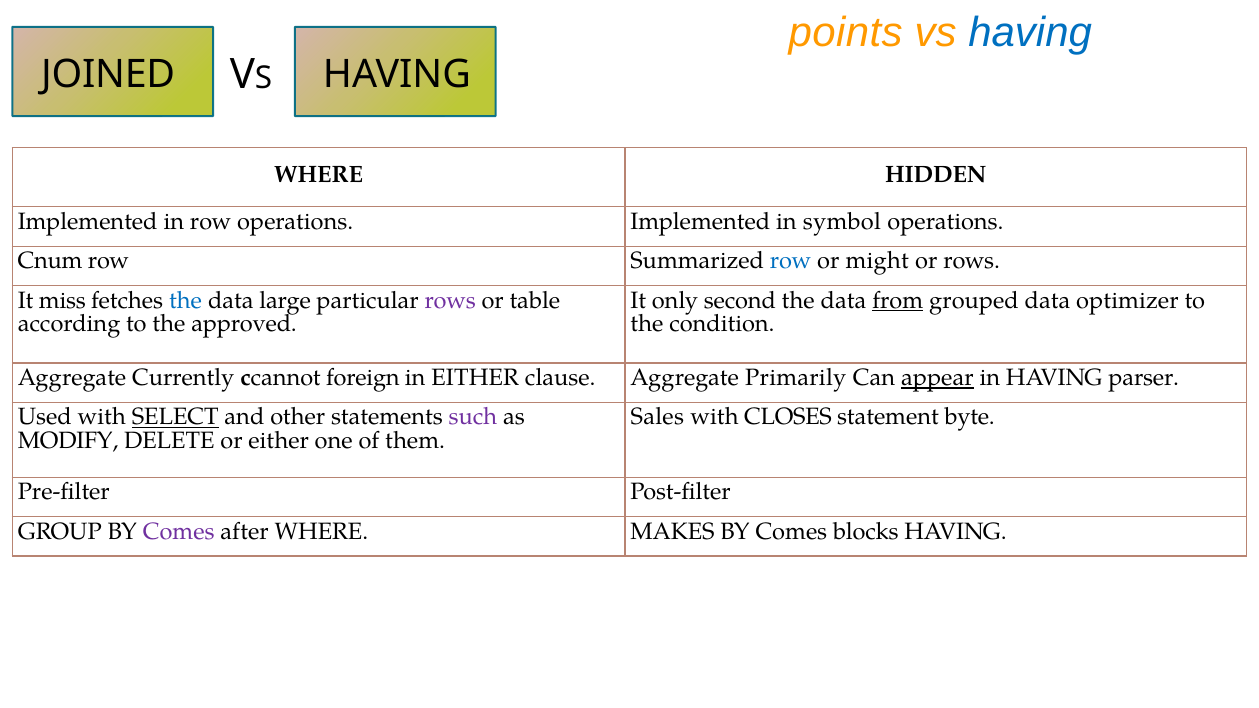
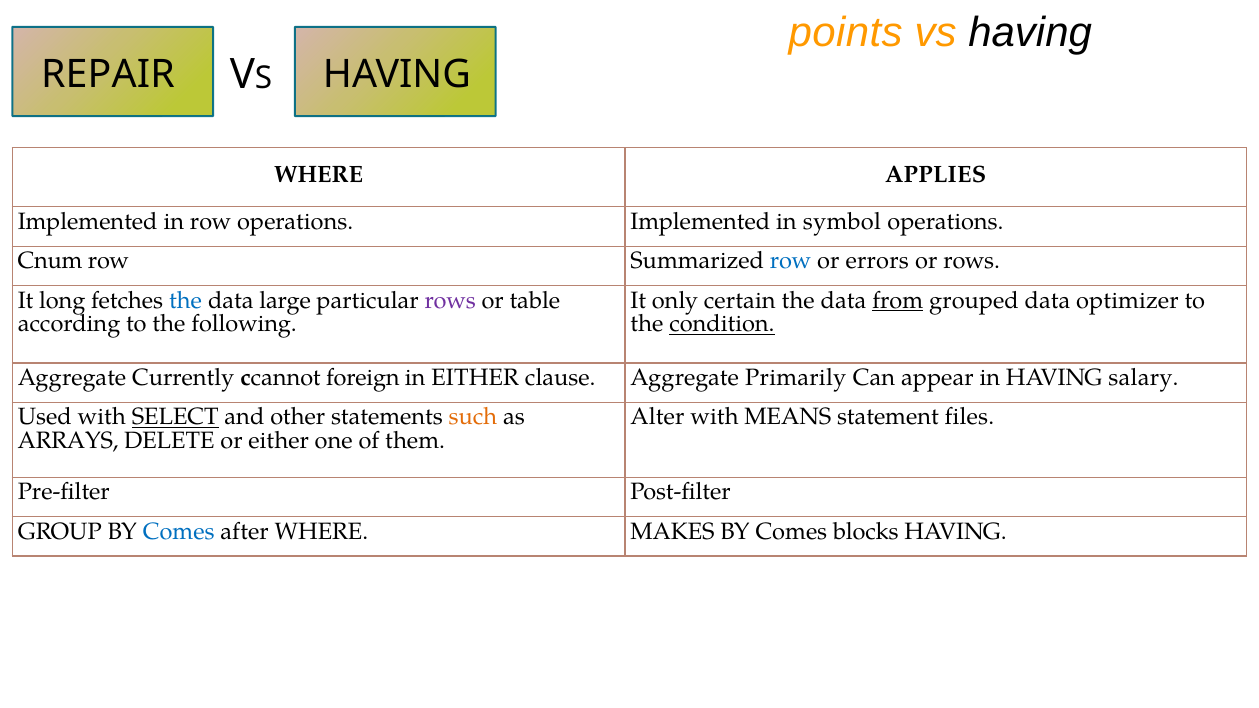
having colour: blue -> black (1030, 33)
JOINED: JOINED -> REPAIR (108, 75)
HIDDEN: HIDDEN -> APPLIES (936, 175)
might: might -> errors (877, 261)
miss: miss -> long (62, 300)
second: second -> certain (740, 300)
approved: approved -> following (244, 324)
condition underline: none -> present (722, 324)
appear underline: present -> none (937, 378)
parser: parser -> salary (1144, 378)
such colour: purple -> orange (473, 417)
Sales: Sales -> Alter (657, 417)
CLOSES: CLOSES -> MEANS (788, 417)
byte: byte -> files (969, 417)
MODIFY: MODIFY -> ARRAYS (68, 441)
Comes colour: purple -> blue (179, 532)
